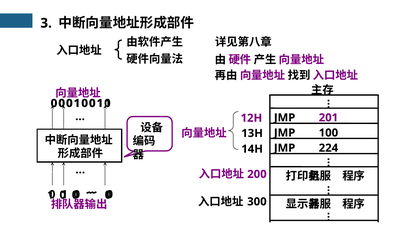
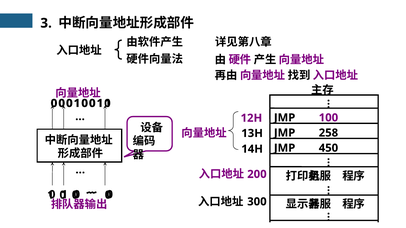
201: 201 -> 100 (328, 118)
100: 100 -> 258 (328, 133)
224: 224 -> 450 (328, 148)
